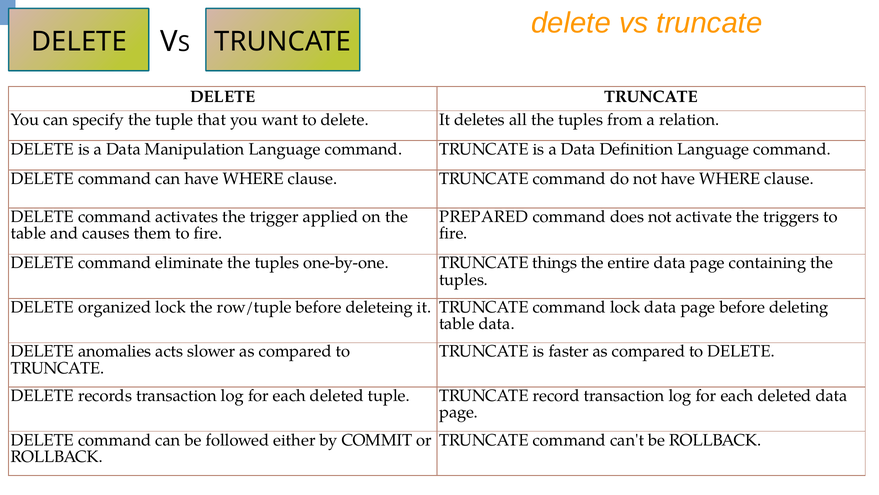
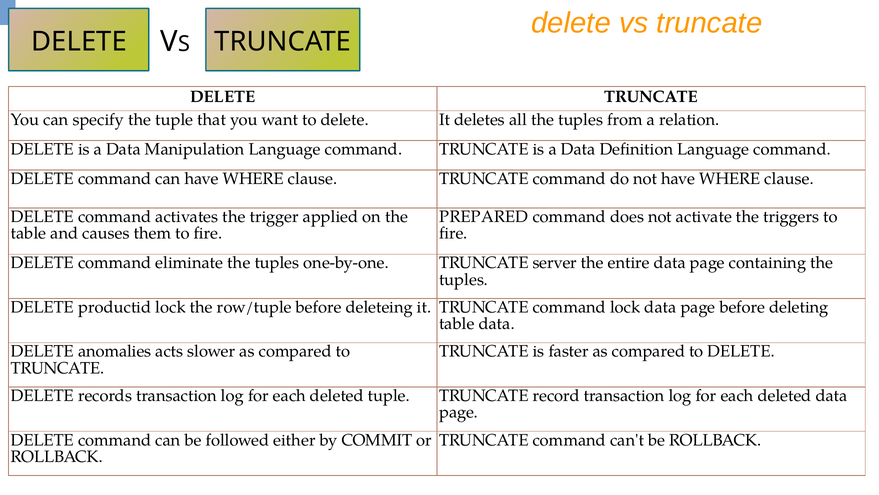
things: things -> server (555, 263)
organized: organized -> productid (115, 307)
